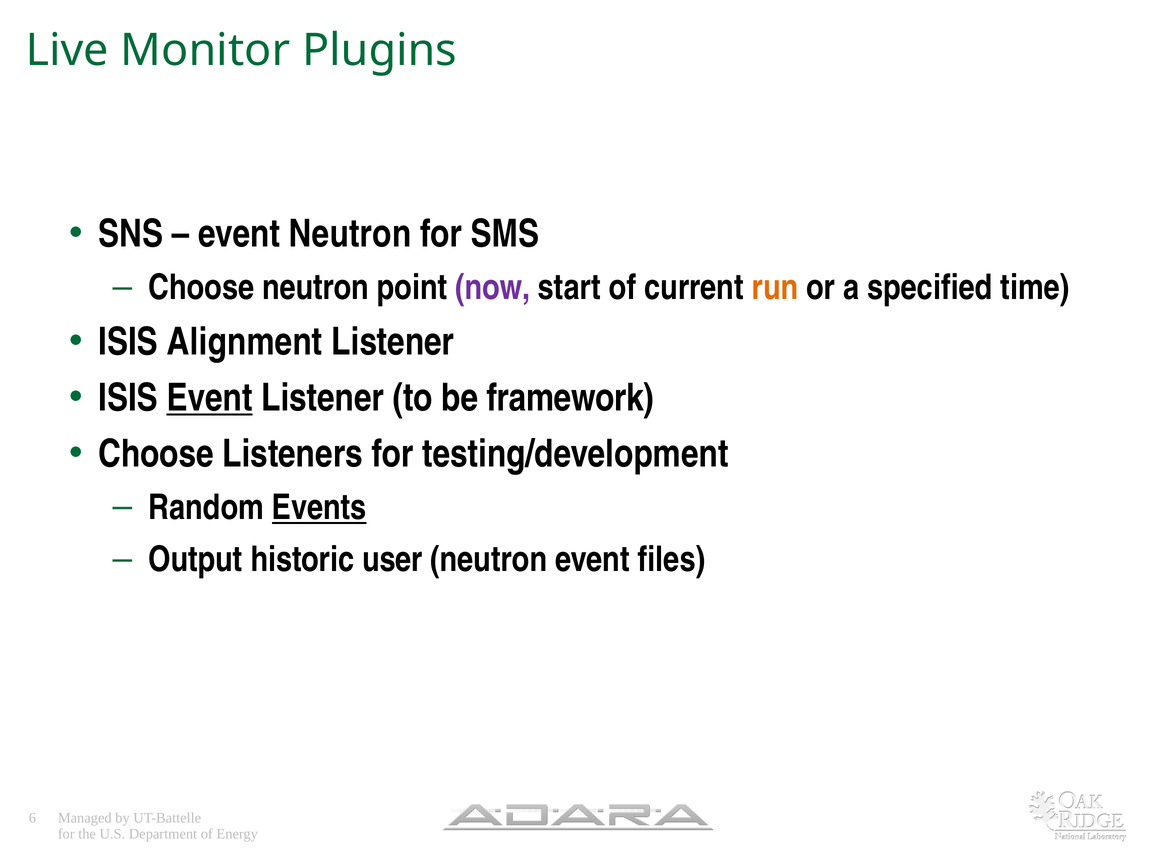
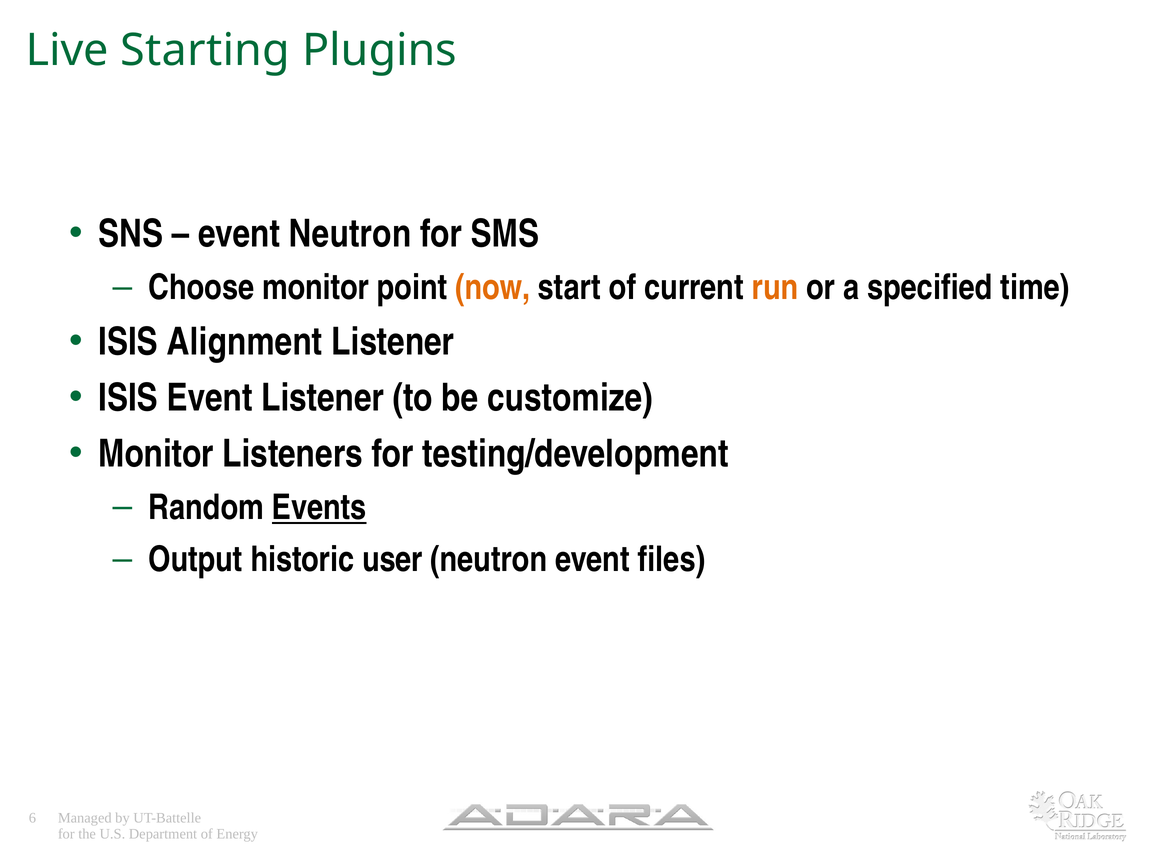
Monitor: Monitor -> Starting (205, 50)
Choose neutron: neutron -> monitor (316, 288)
now colour: purple -> orange (493, 288)
Event underline: present -> none (210, 398)
framework: framework -> customize (570, 398)
Choose: Choose -> Monitor (156, 454)
